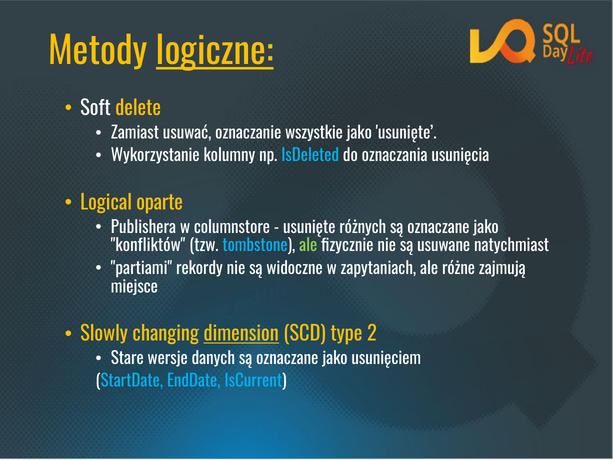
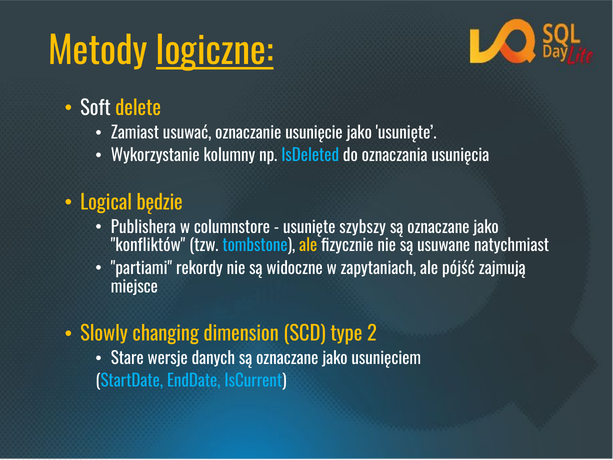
wszystkie: wszystkie -> usunięcie (314, 133)
oparte: oparte -> będzie (160, 203)
różnych: różnych -> szybszy (363, 227)
ale colour: light green -> yellow (308, 246)
różne: różne -> pójść (458, 268)
dimension underline: present -> none (241, 334)
